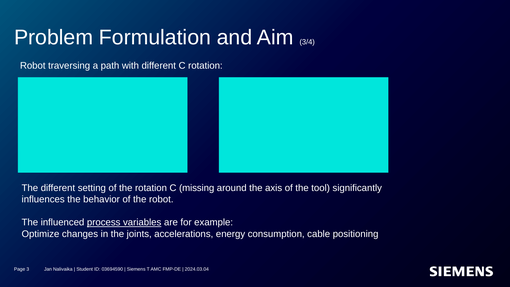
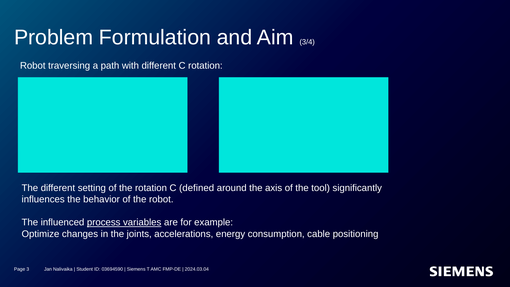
missing: missing -> defined (197, 188)
